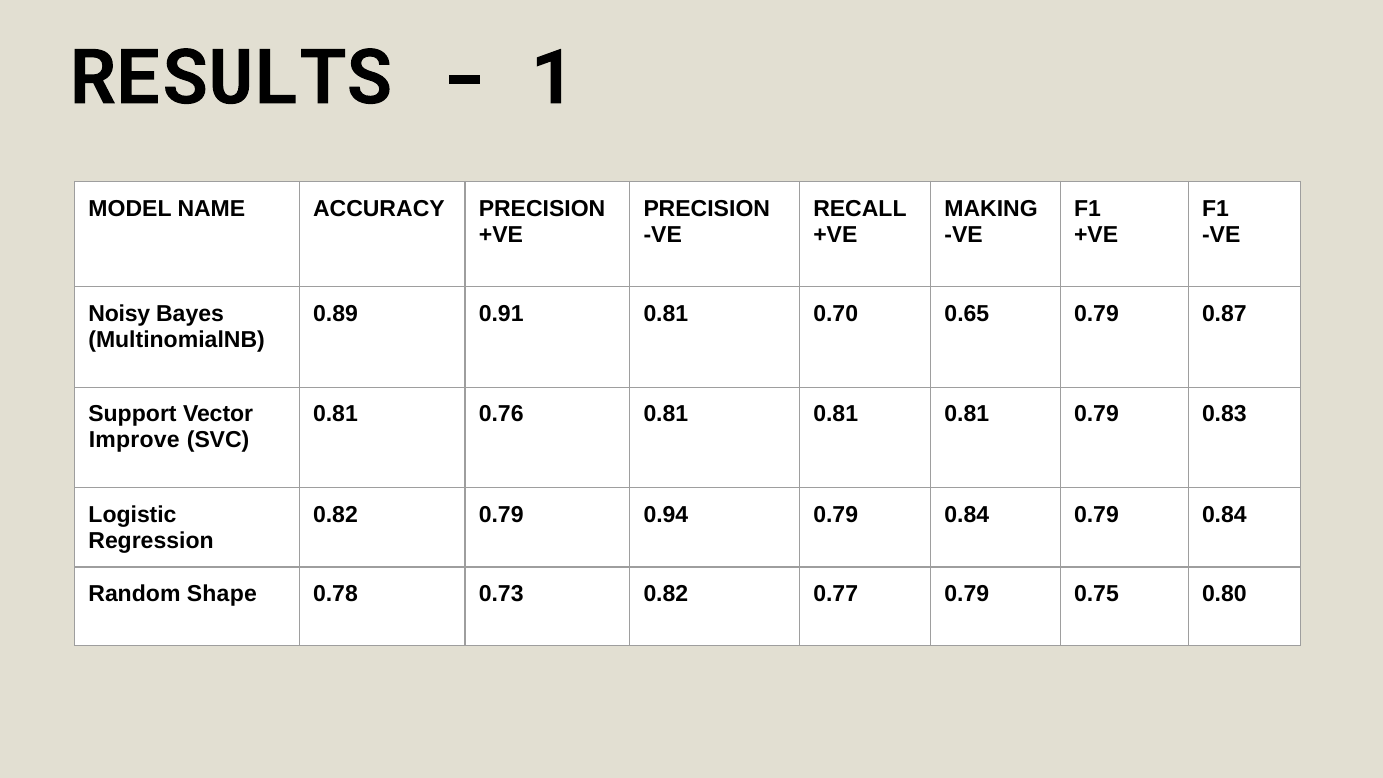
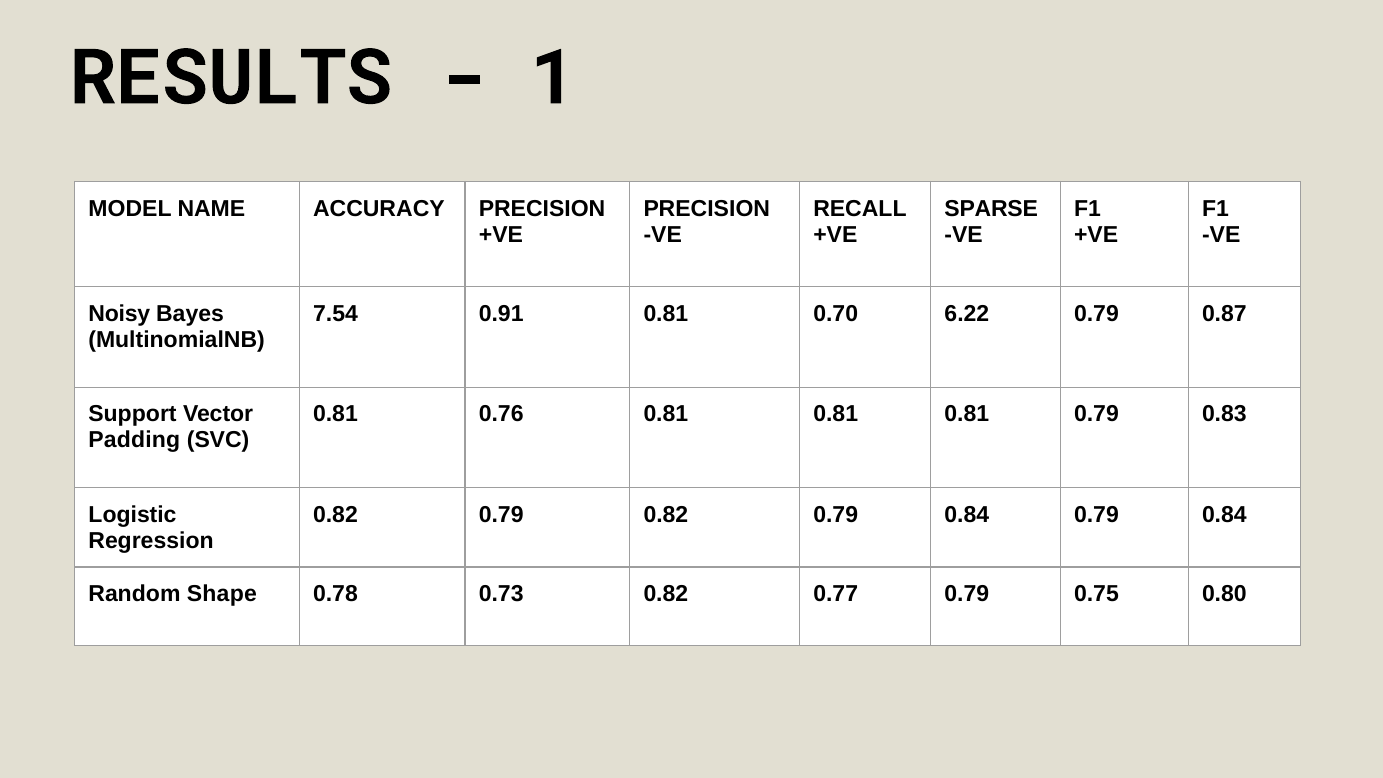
MAKING: MAKING -> SPARSE (991, 209)
0.89: 0.89 -> 7.54 (336, 314)
0.65: 0.65 -> 6.22 (967, 314)
Improve: Improve -> Padding (134, 440)
0.79 0.94: 0.94 -> 0.82 (666, 515)
